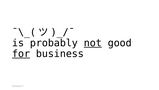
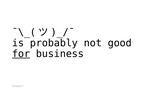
not underline: present -> none (93, 43)
